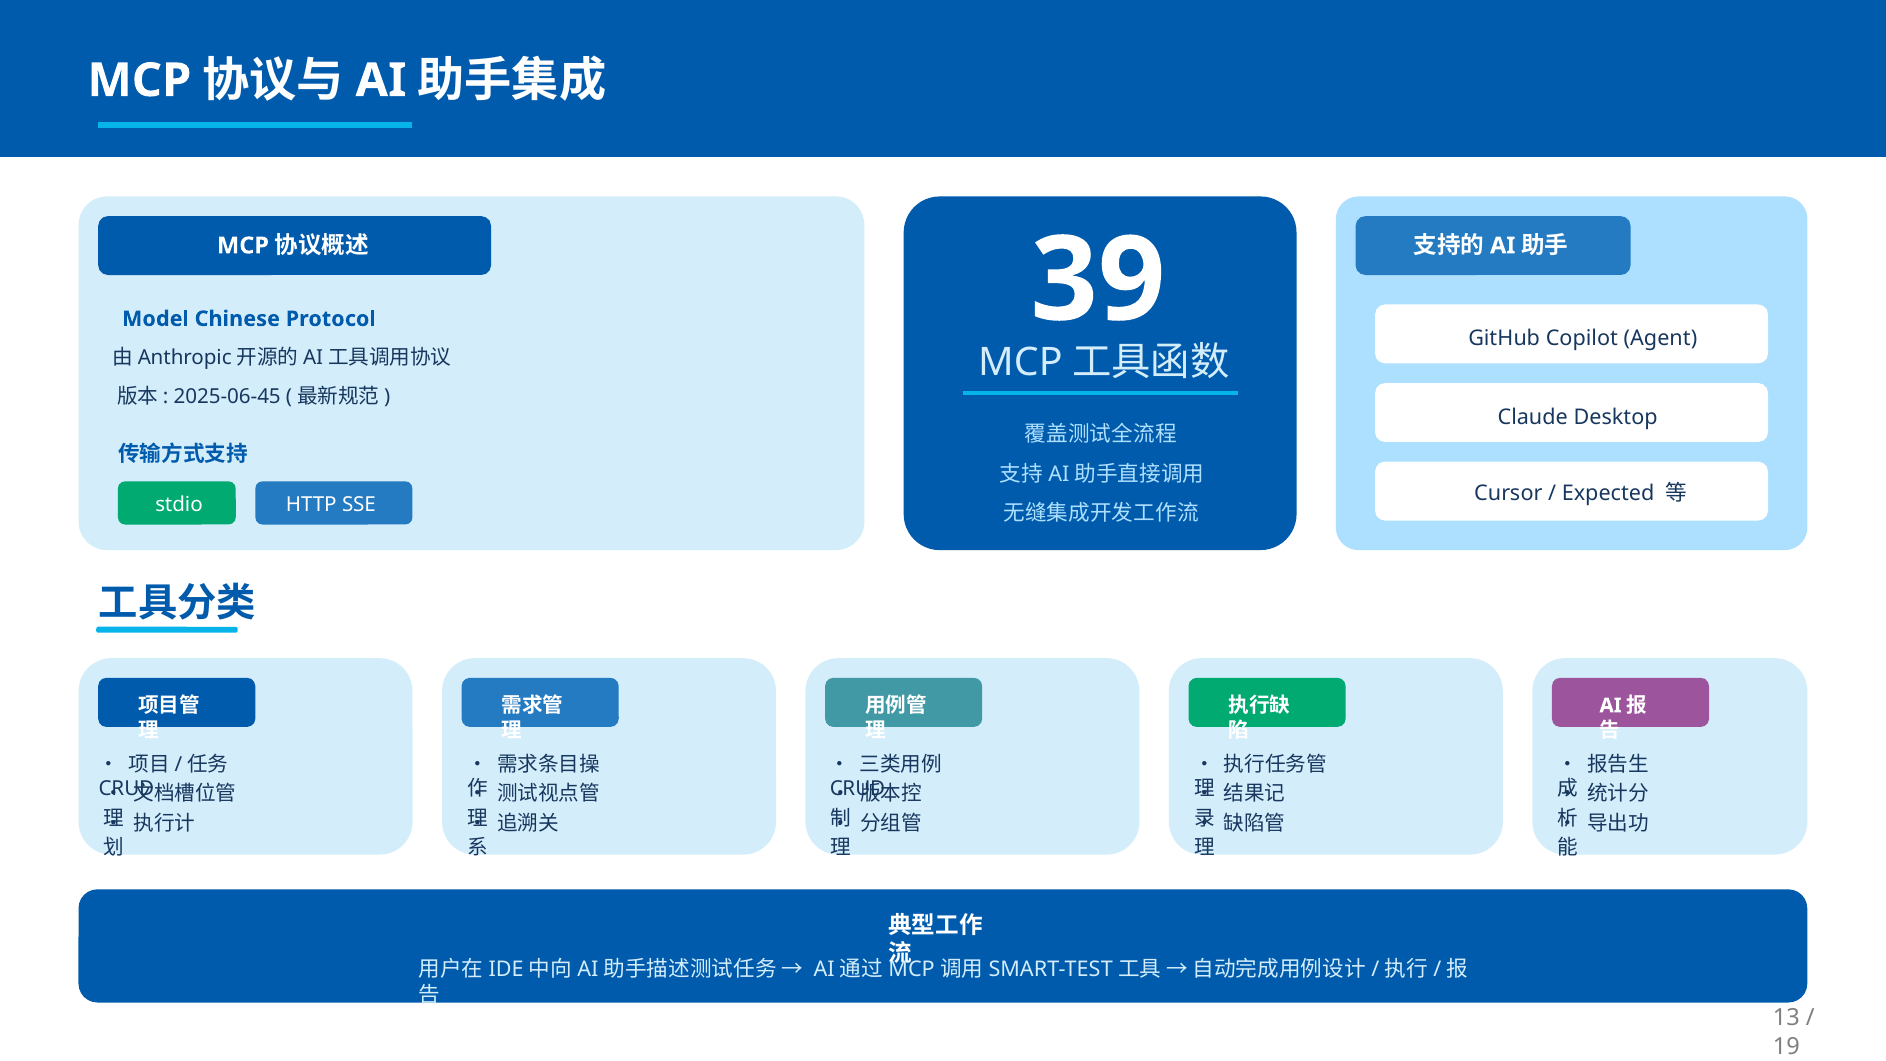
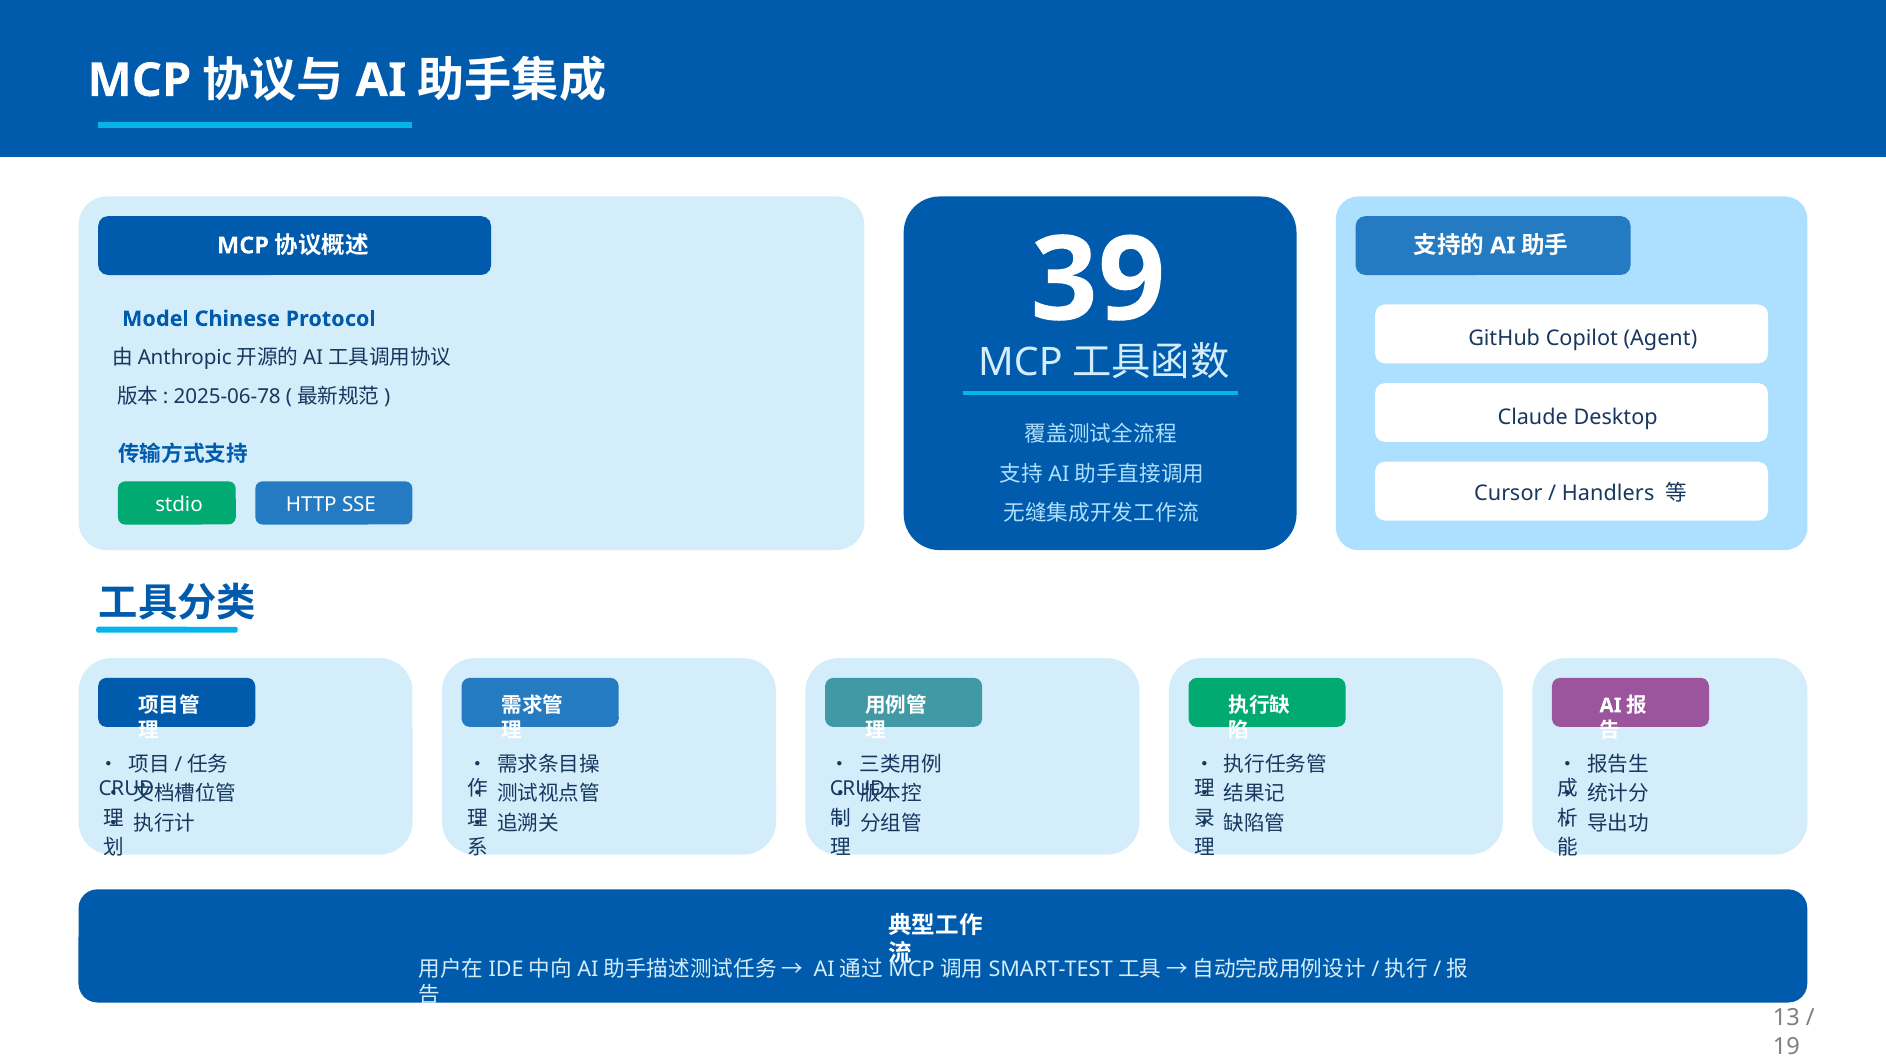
2025-06-45: 2025-06-45 -> 2025-06-78 (227, 397)
Expected: Expected -> Handlers (1608, 494)
